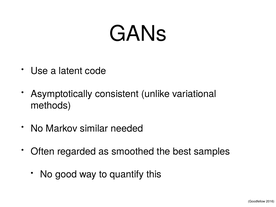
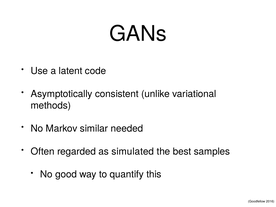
smoothed: smoothed -> simulated (133, 151)
